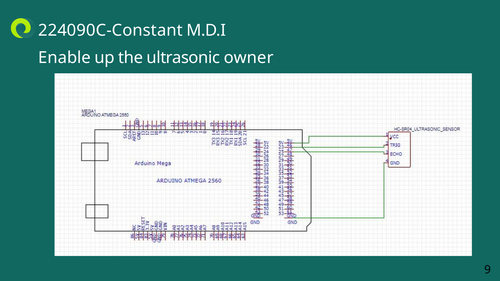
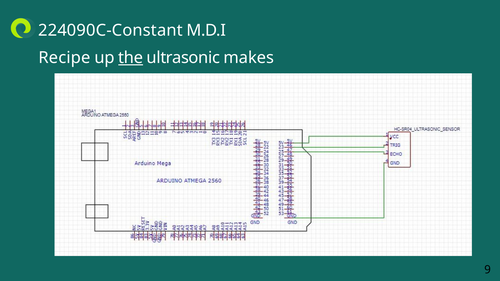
Enable: Enable -> Recipe (65, 58)
the underline: none -> present (131, 58)
owner: owner -> makes (249, 58)
